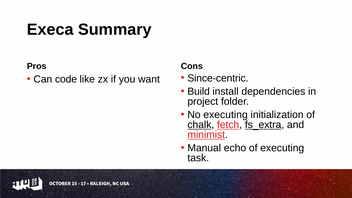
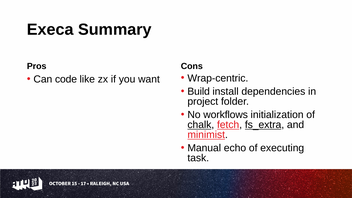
Since-centric: Since-centric -> Wrap-centric (218, 78)
No executing: executing -> workflows (226, 115)
